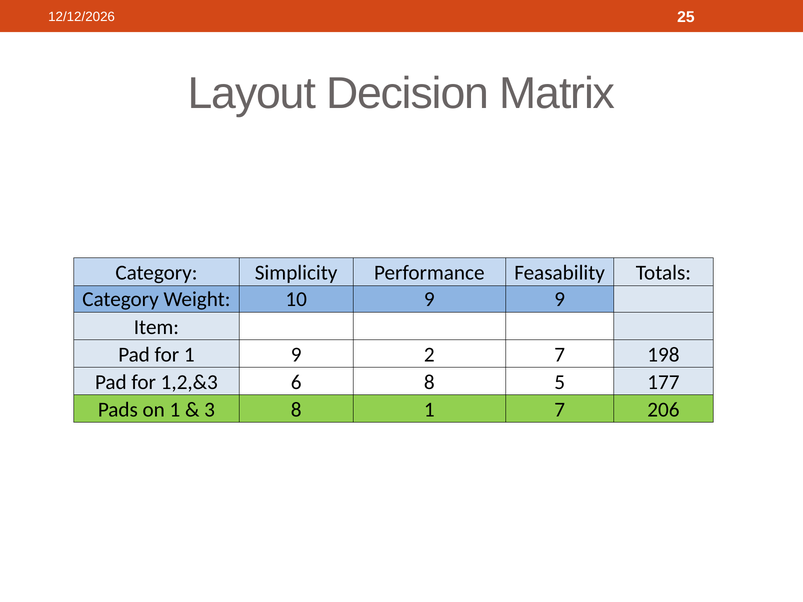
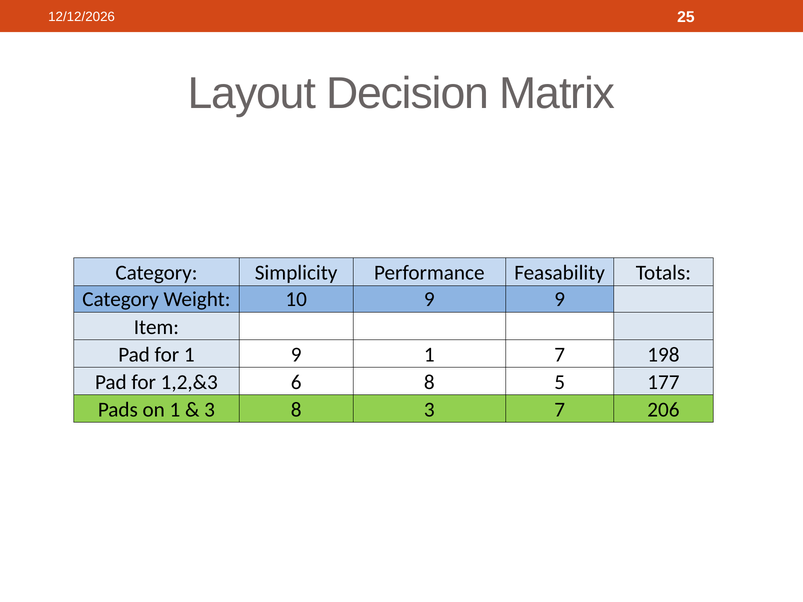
9 2: 2 -> 1 (429, 355)
8 1: 1 -> 3 (429, 410)
